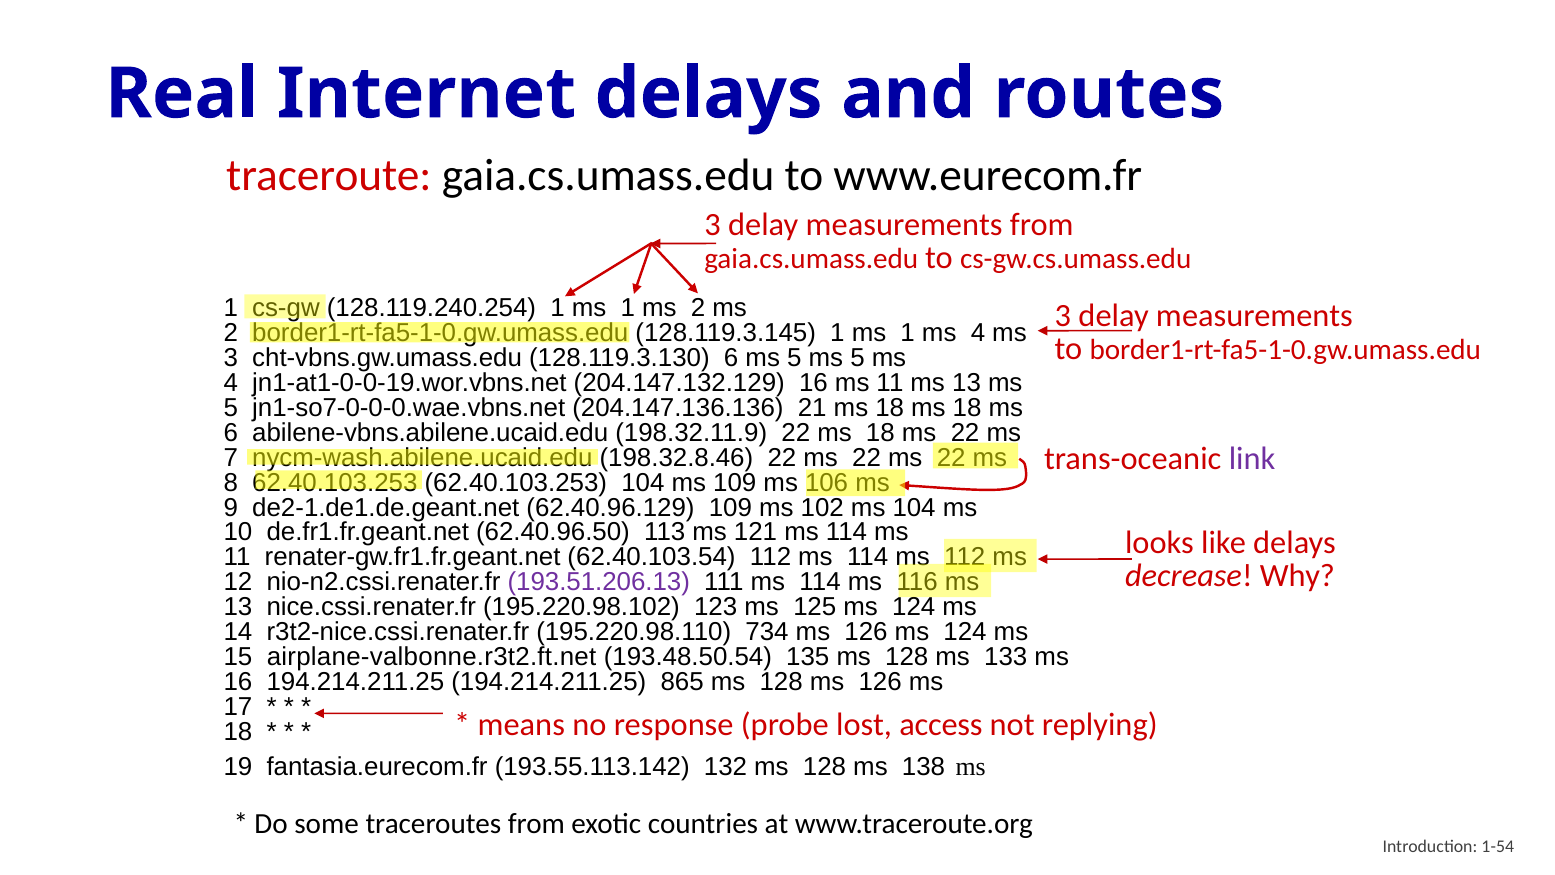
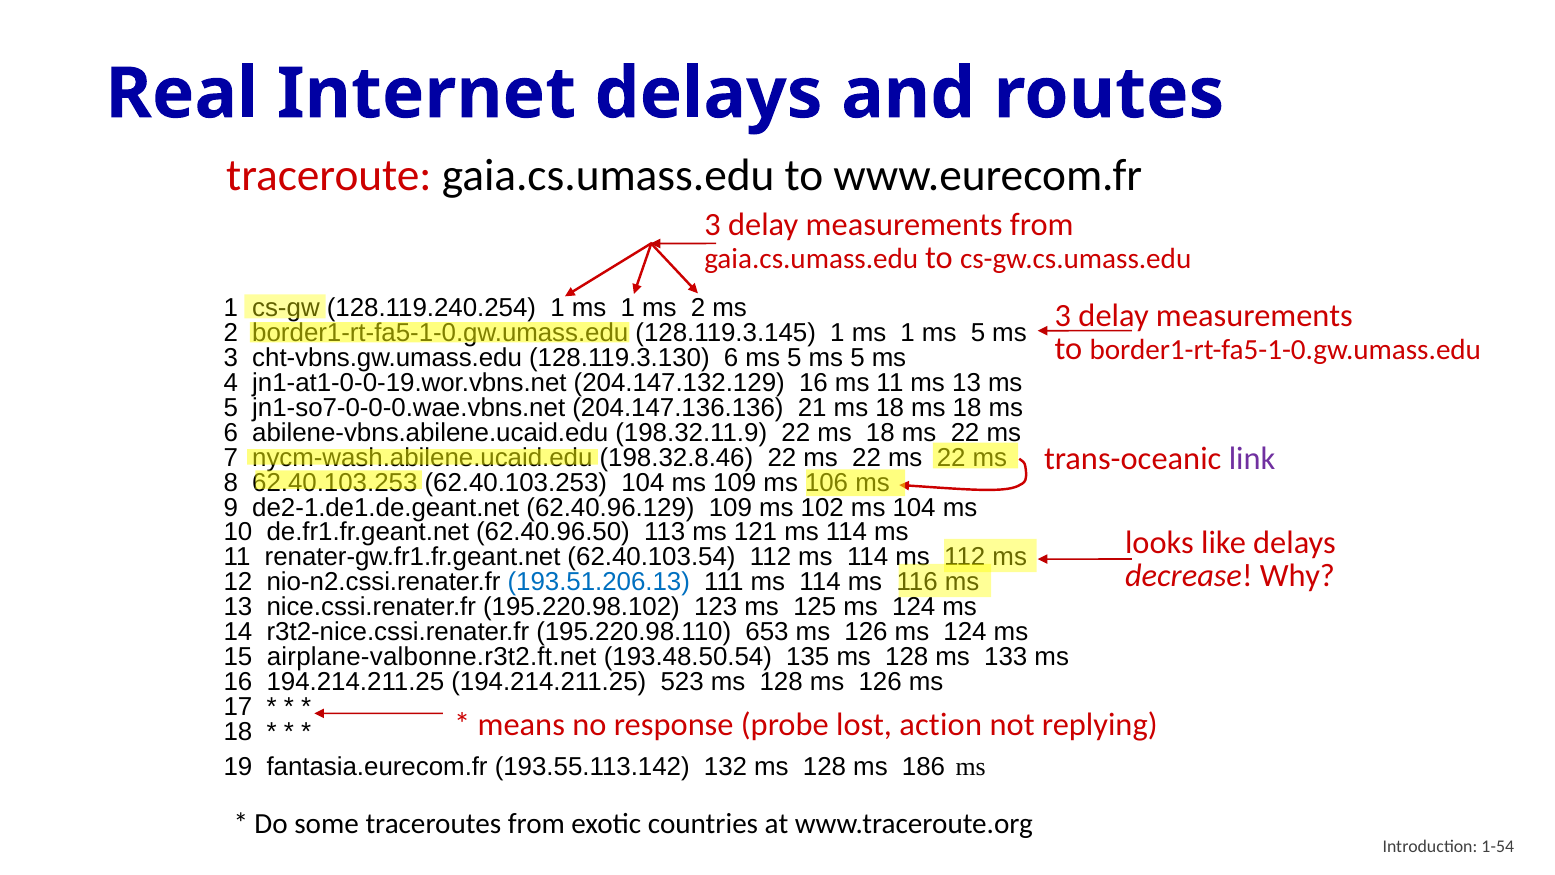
1 ms 4: 4 -> 5 (978, 333)
193.51.206.13 colour: purple -> blue (599, 582)
734: 734 -> 653 (767, 632)
865: 865 -> 523 (682, 682)
access: access -> action (941, 724)
138: 138 -> 186 (923, 766)
